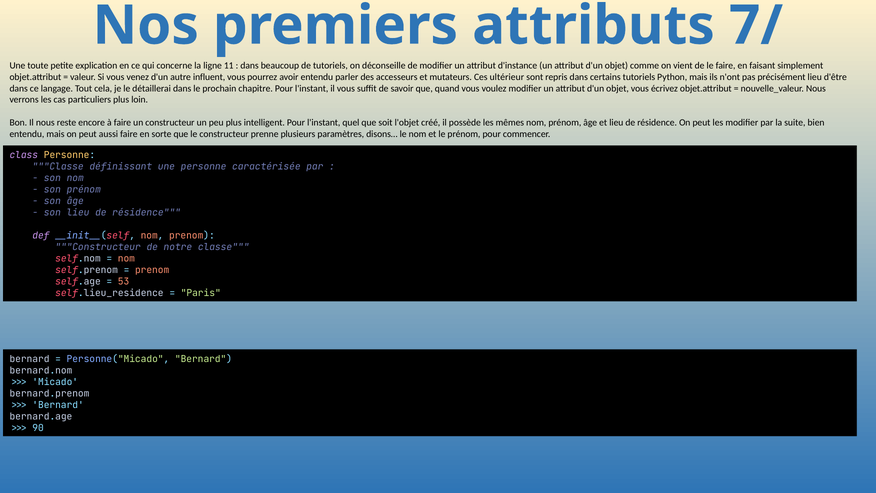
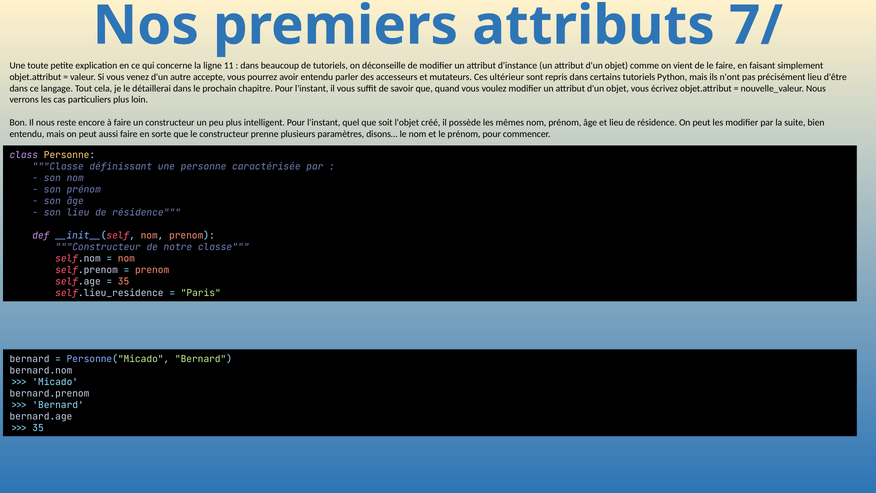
influent: influent -> accepte (209, 77)
53: 53 -> 35 (124, 281)
90: 90 -> 35 (38, 428)
